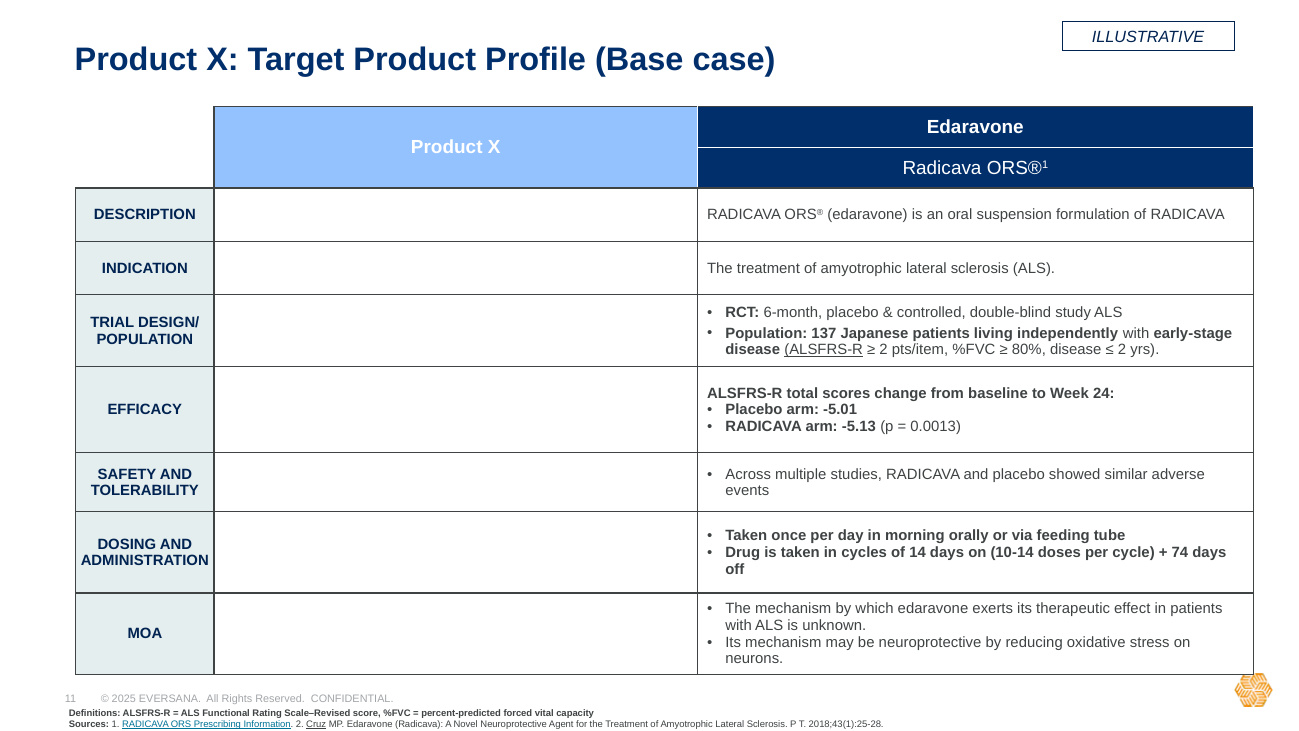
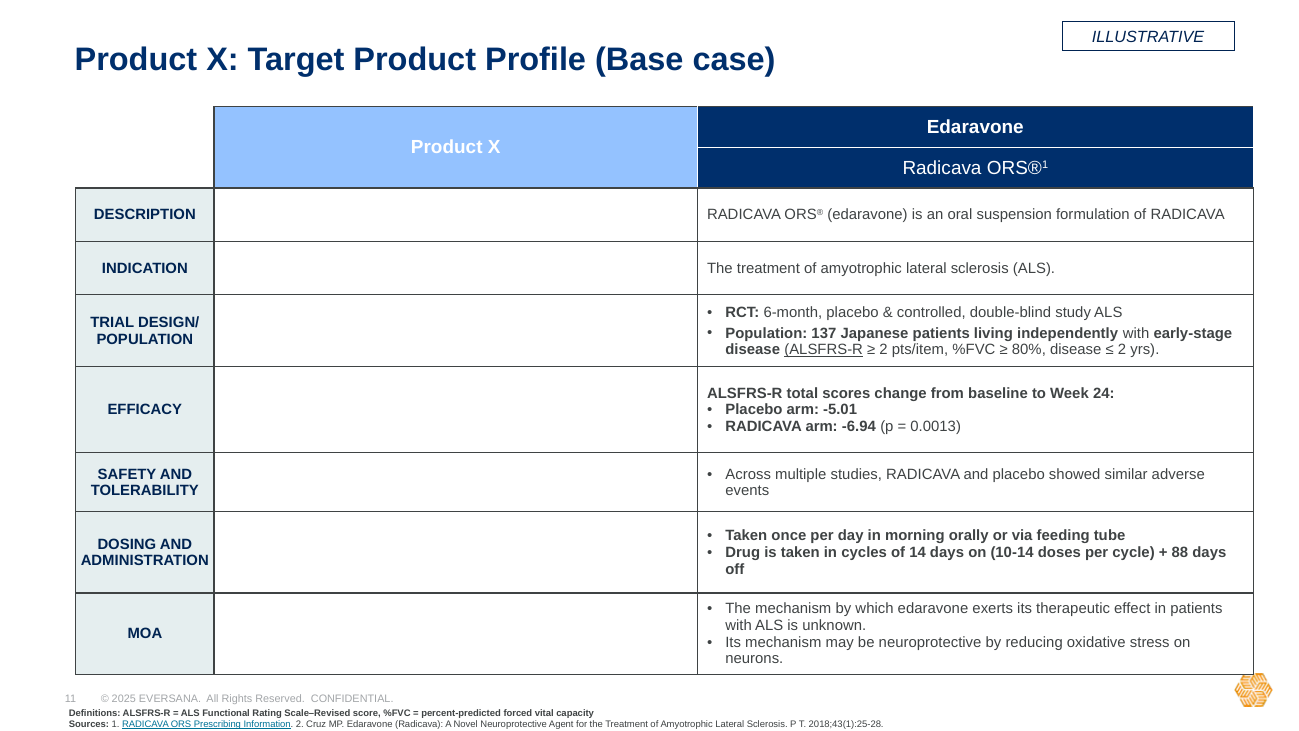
-5.13: -5.13 -> -6.94 (859, 426)
74: 74 -> 88 (1180, 552)
Cruz underline: present -> none (316, 724)
